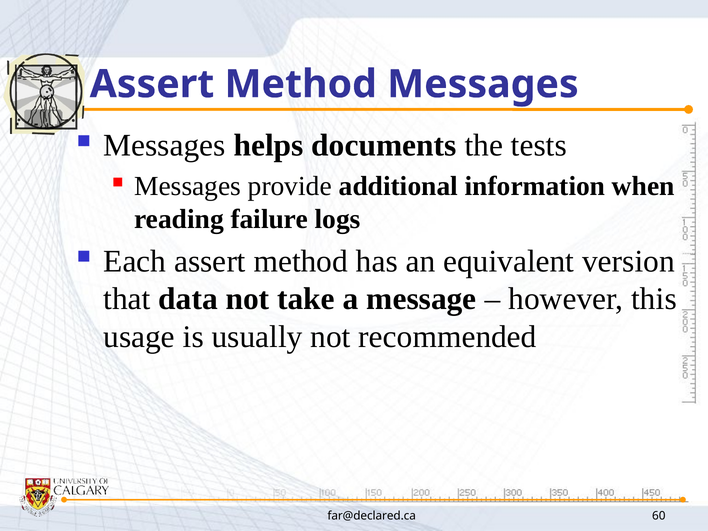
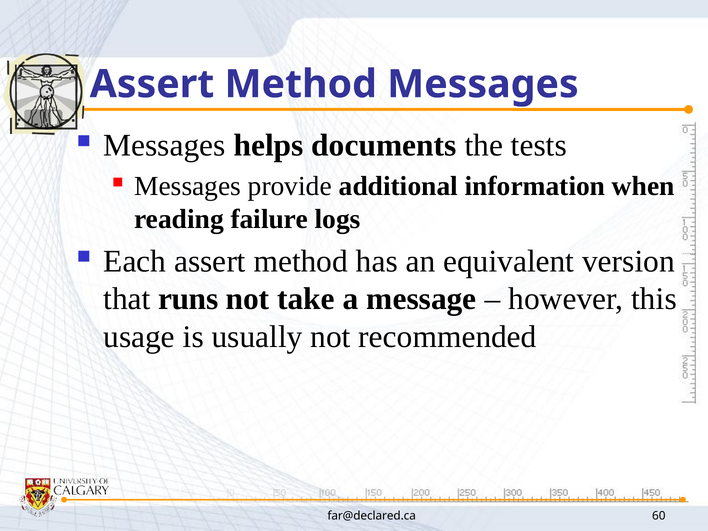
data: data -> runs (188, 299)
